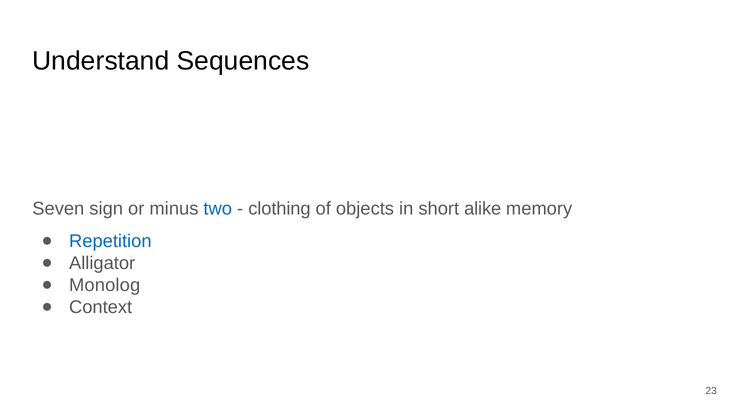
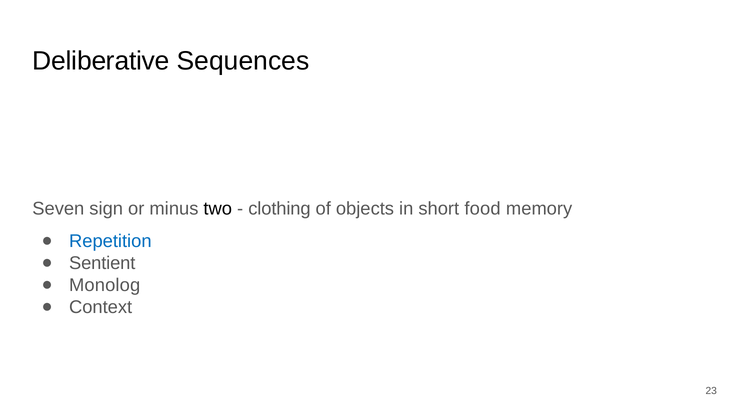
Understand: Understand -> Deliberative (101, 61)
two colour: blue -> black (218, 209)
alike: alike -> food (483, 209)
Alligator: Alligator -> Sentient (102, 263)
